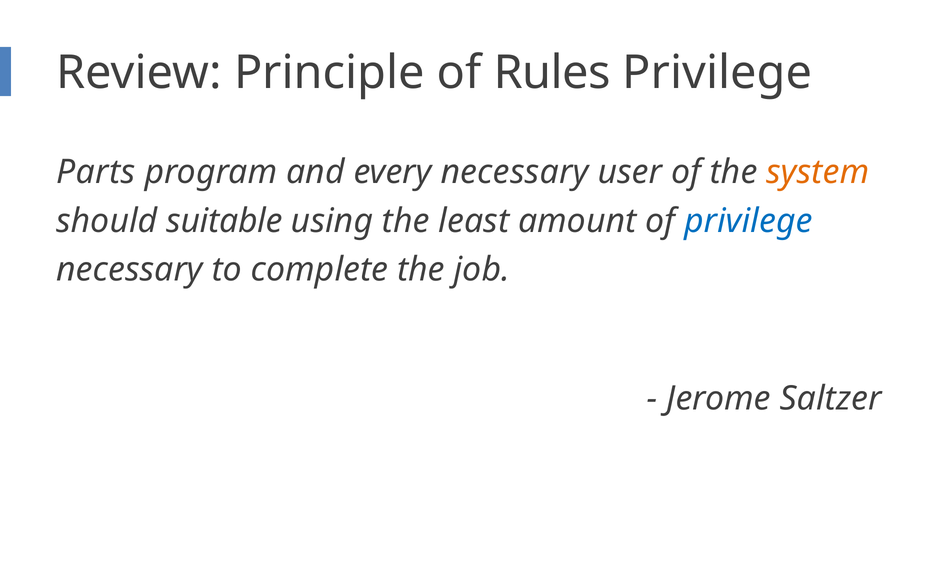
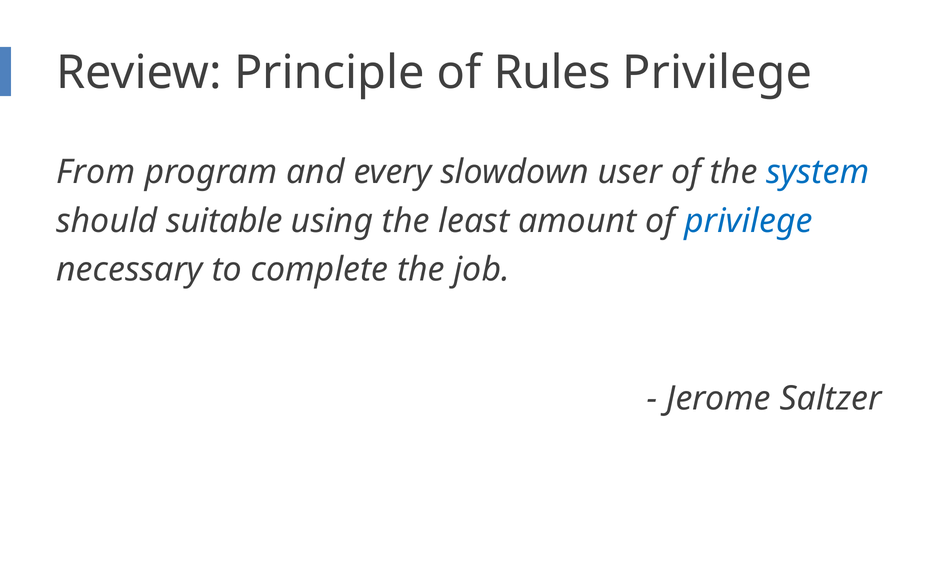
Parts: Parts -> From (96, 172)
every necessary: necessary -> slowdown (515, 172)
system colour: orange -> blue (818, 172)
